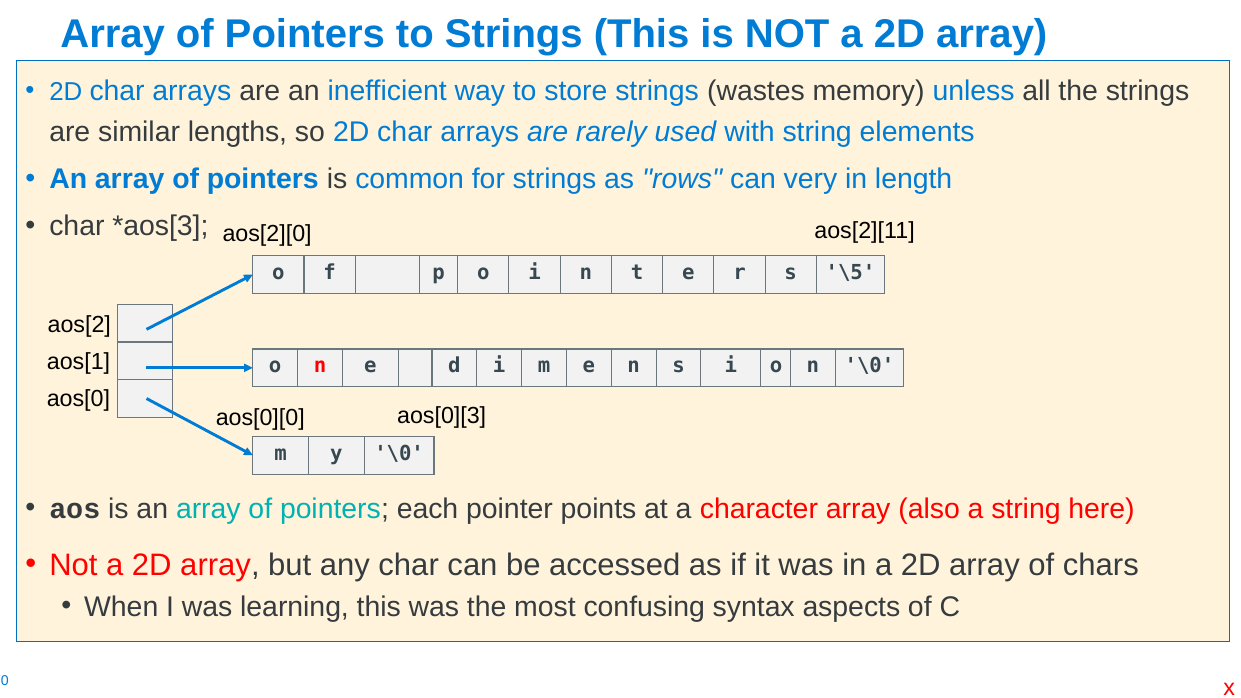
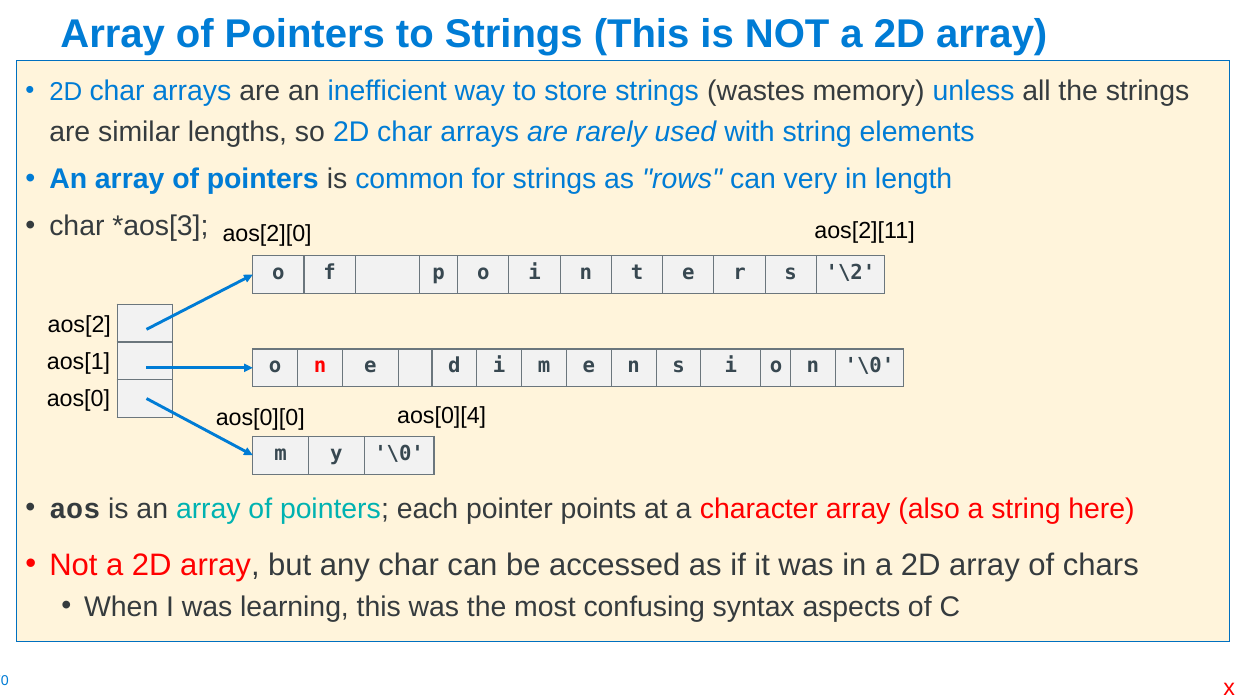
\5: \5 -> \2 (850, 273)
aos[0][3: aos[0][3 -> aos[0][4 (442, 416)
